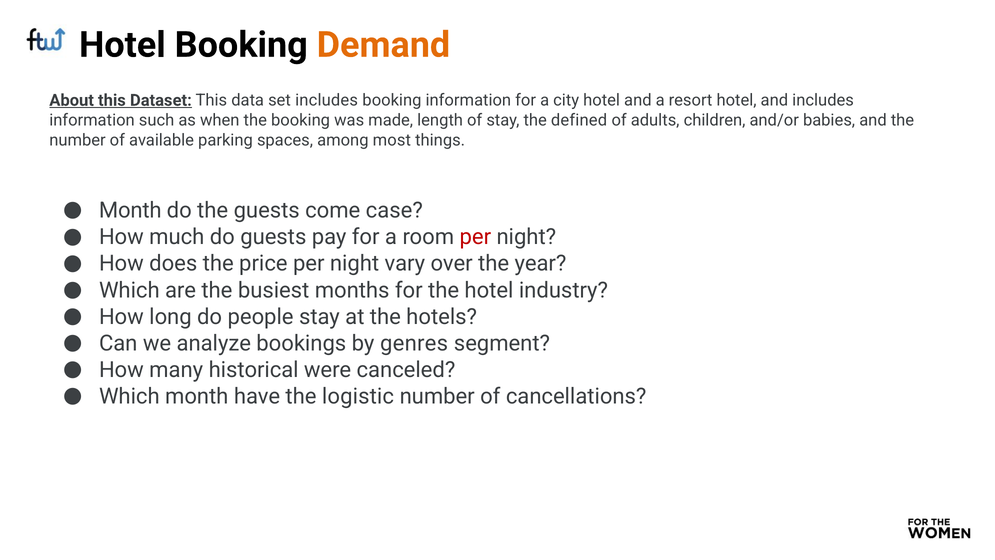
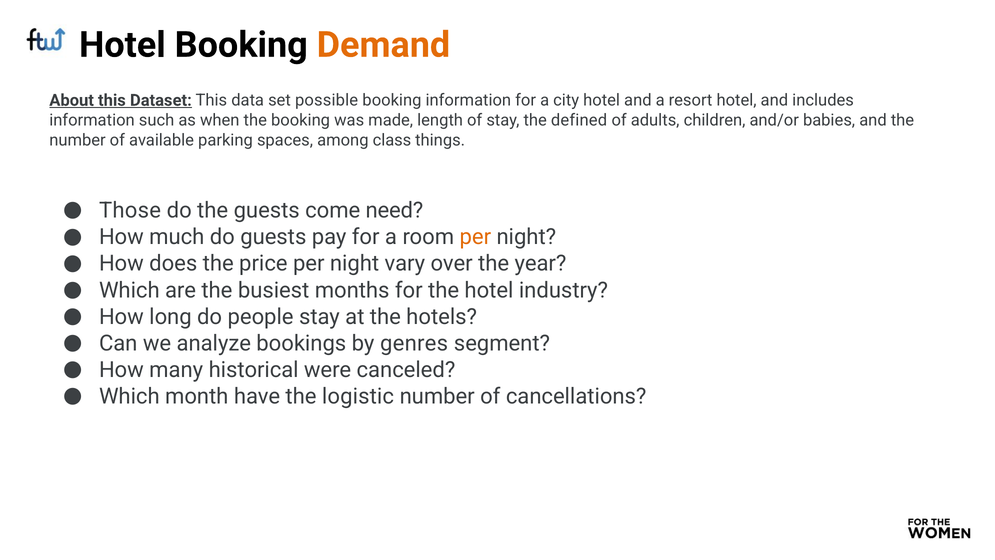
set includes: includes -> possible (327, 100)
most: most -> class (392, 140)
Month: Month -> Those (130, 211)
case: case -> need (394, 211)
per colour: red -> orange (475, 237)
